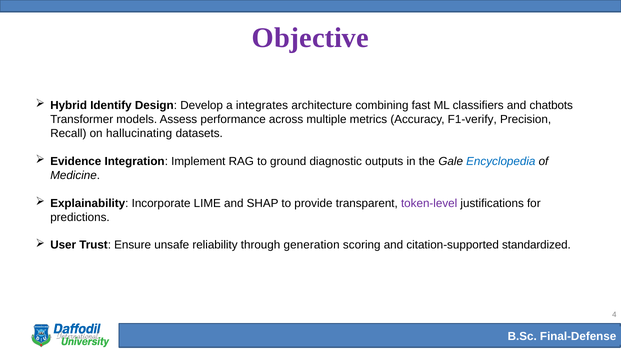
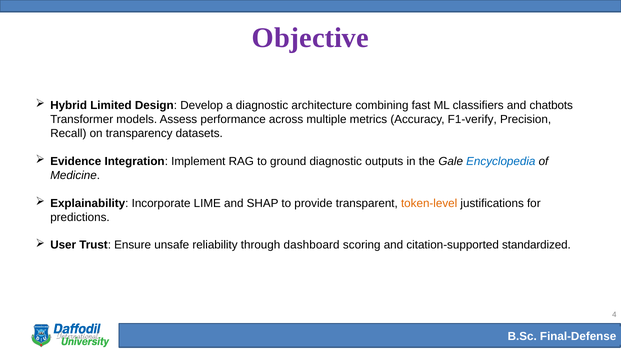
Identify: Identify -> Limited (111, 106)
a integrates: integrates -> diagnostic (262, 106)
hallucinating: hallucinating -> transparency (139, 134)
token-level colour: purple -> orange (429, 203)
generation: generation -> dashboard (312, 245)
